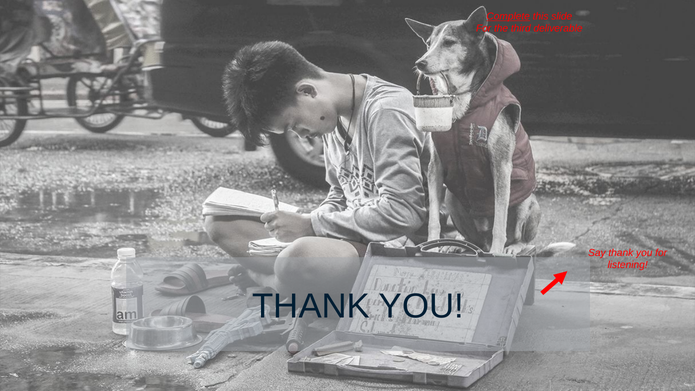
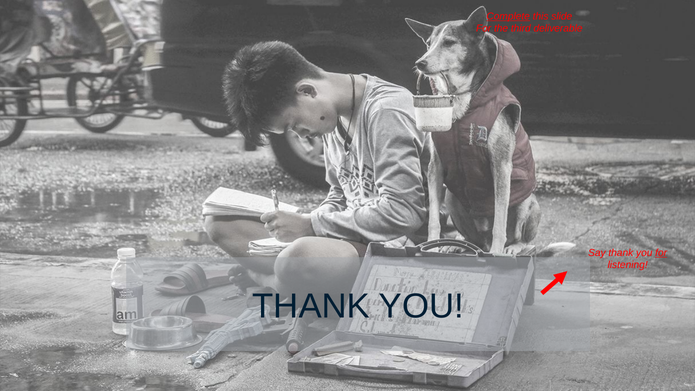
for underline: none -> present (661, 253)
